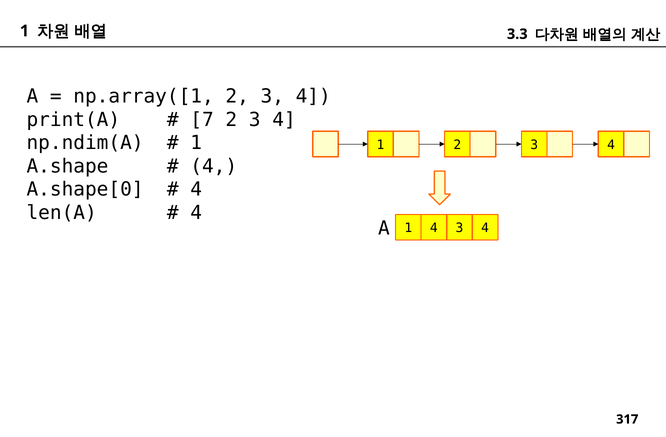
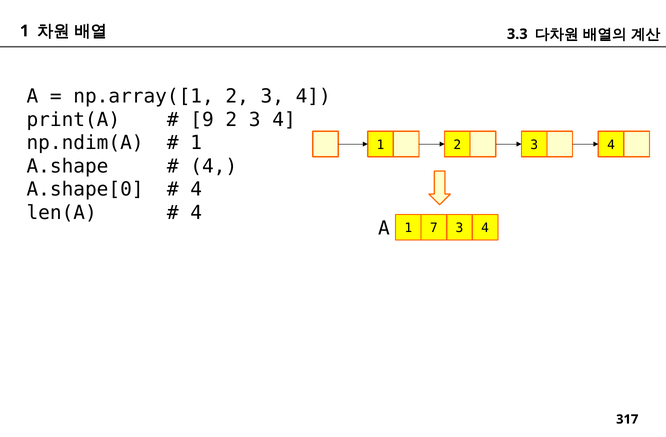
7: 7 -> 9 (202, 120)
1 4: 4 -> 7 (434, 228)
